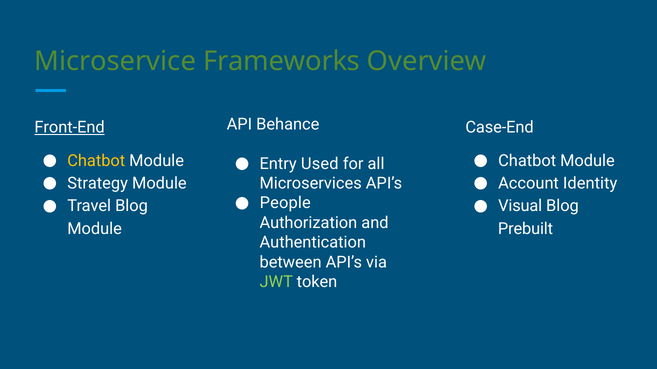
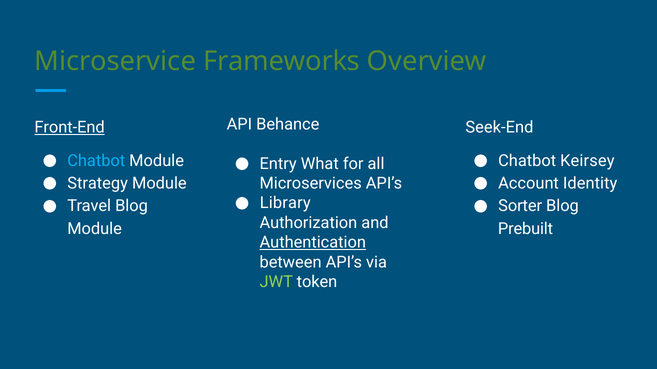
Case-End: Case-End -> Seek-End (499, 127)
Chatbot colour: yellow -> light blue (96, 161)
Module: Module -> Keirsey (587, 161)
Used: Used -> What (320, 164)
People: People -> Library (285, 203)
Visual: Visual -> Sorter (520, 206)
Authentication underline: none -> present (313, 243)
